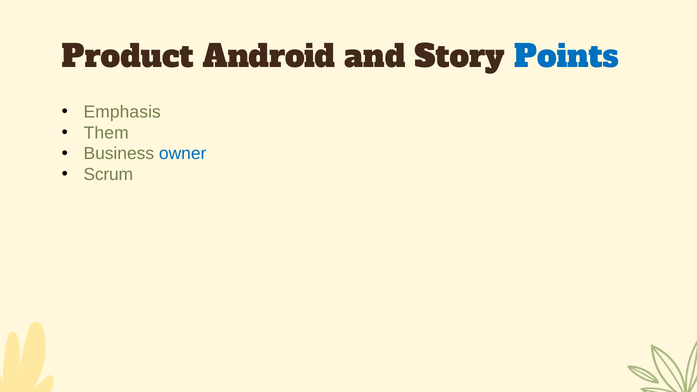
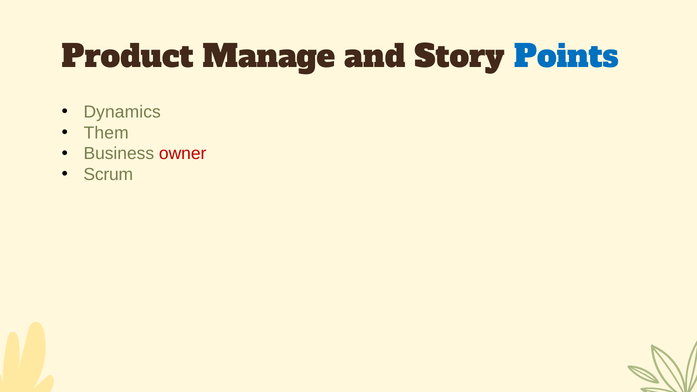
Android: Android -> Manage (269, 57)
Emphasis: Emphasis -> Dynamics (122, 112)
owner colour: blue -> red (183, 154)
